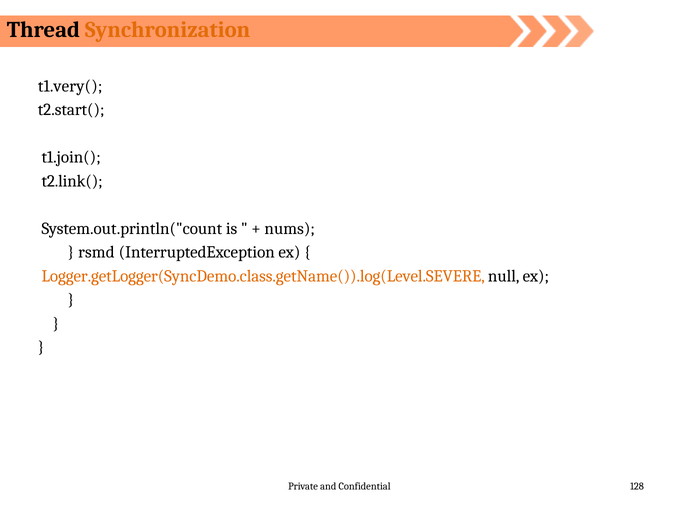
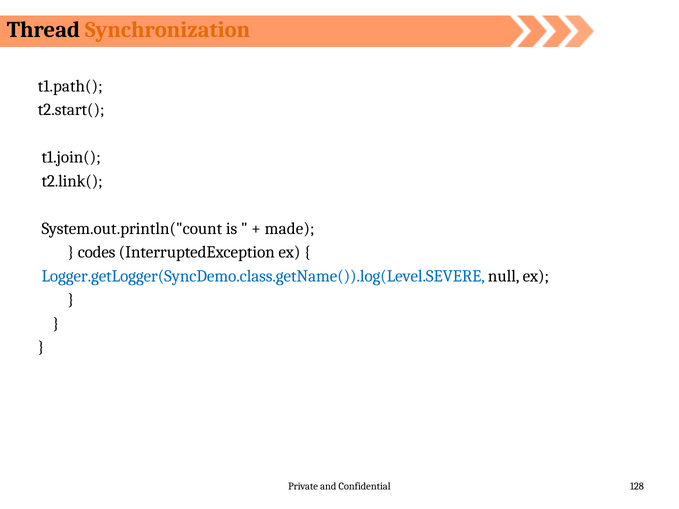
t1.very(: t1.very( -> t1.path( (70, 86)
nums: nums -> made (290, 229)
rsmd: rsmd -> codes (97, 252)
Logger.getLogger(SyncDemo.class.getName()).log(Level.SEVERE colour: orange -> blue (263, 276)
